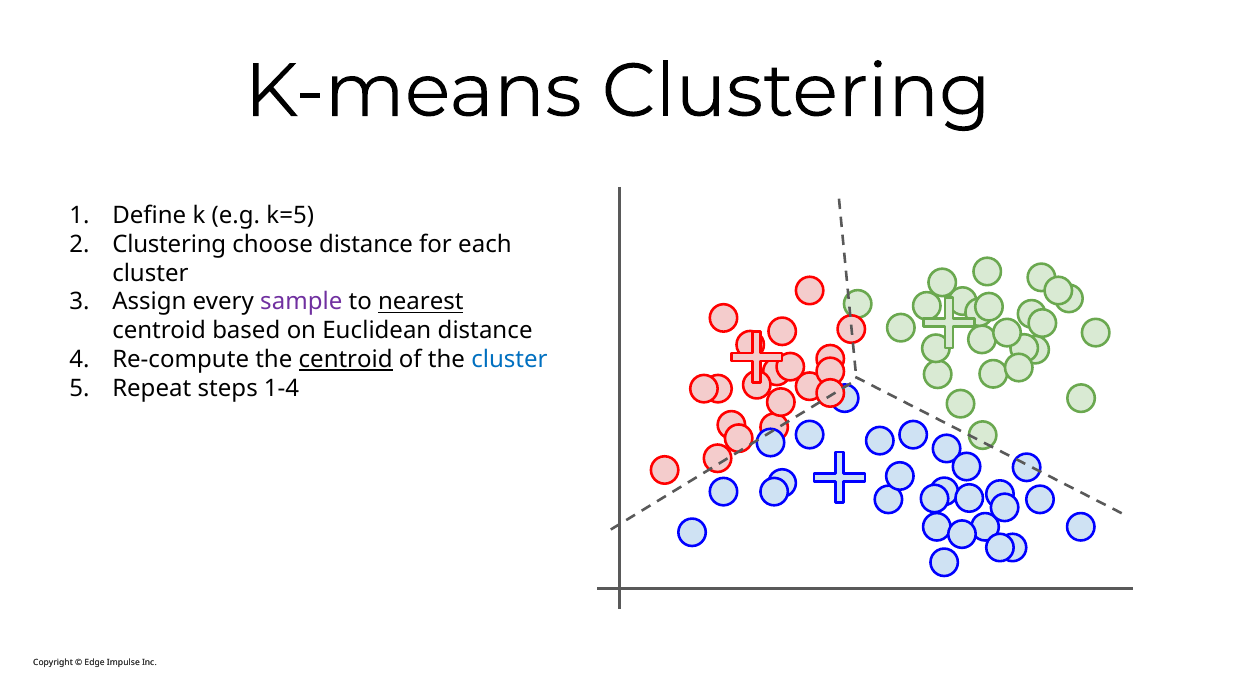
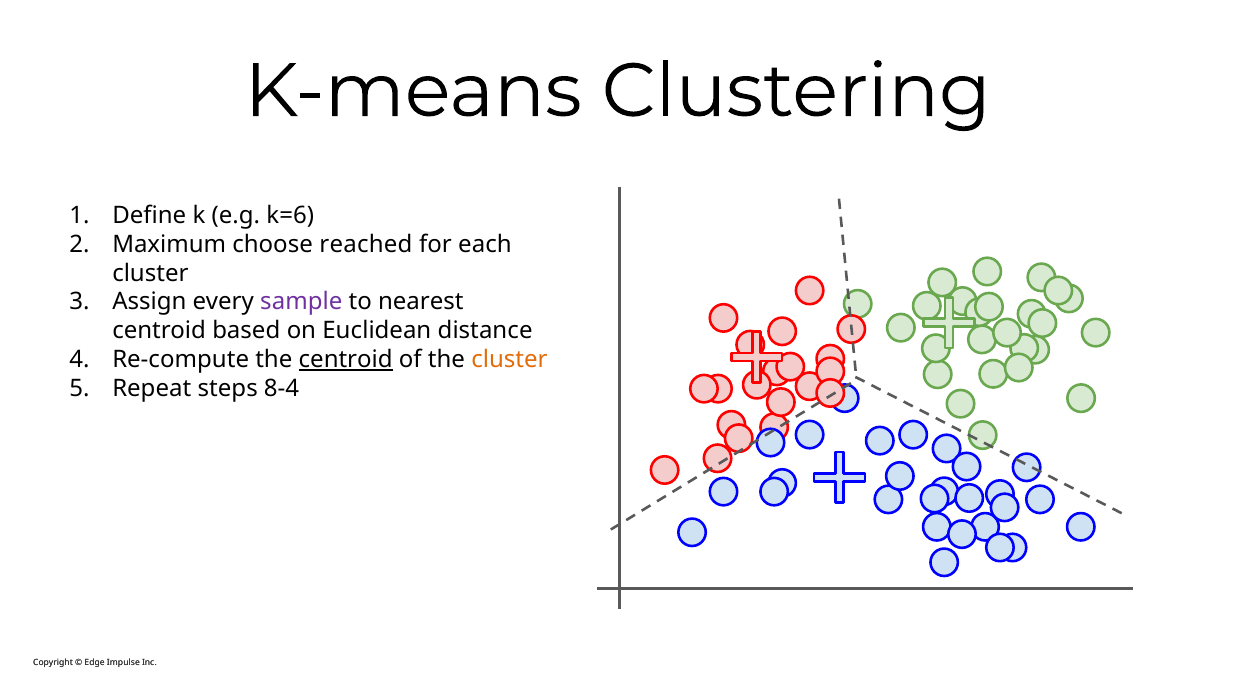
k=5: k=5 -> k=6 (290, 215)
Clustering: Clustering -> Maximum (169, 244)
choose distance: distance -> reached (366, 244)
nearest underline: present -> none (421, 302)
cluster colour: blue -> orange (510, 359)
1-4: 1-4 -> 8-4 (282, 388)
